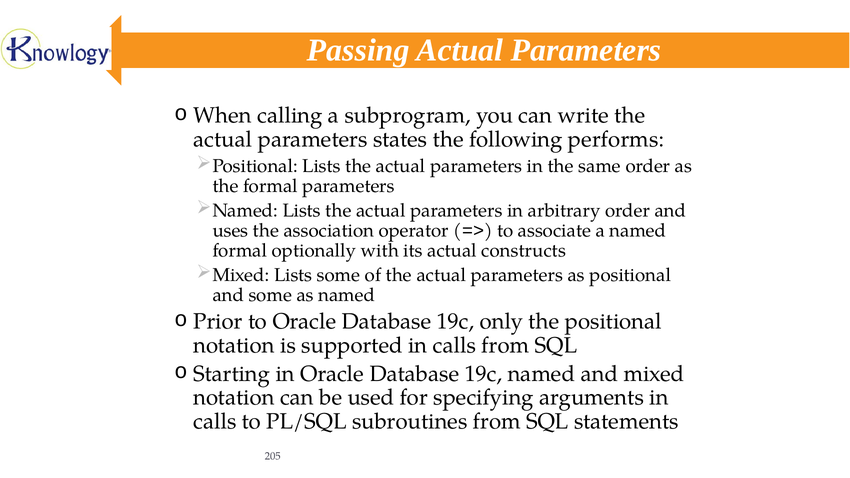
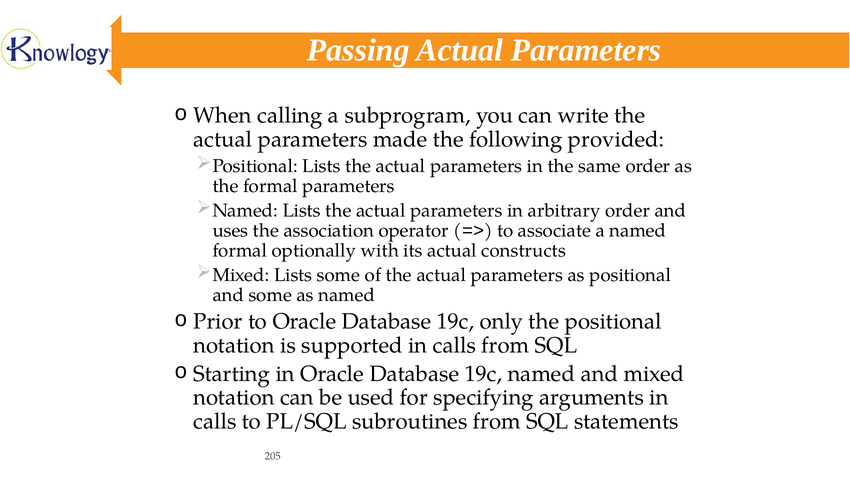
states: states -> made (400, 139)
performs: performs -> provided (616, 139)
